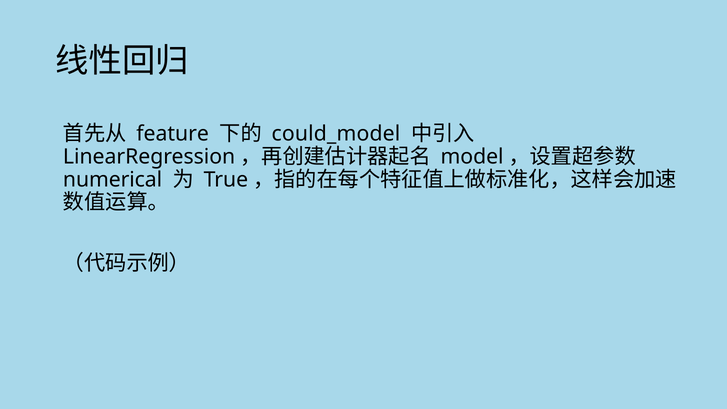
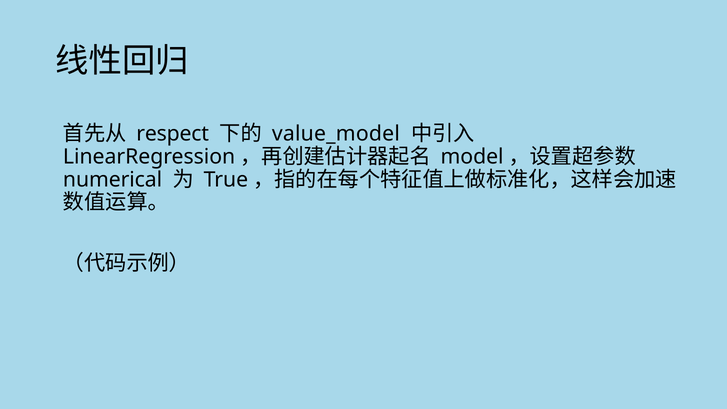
feature: feature -> respect (173, 134)
could_model: could_model -> value_model (336, 134)
